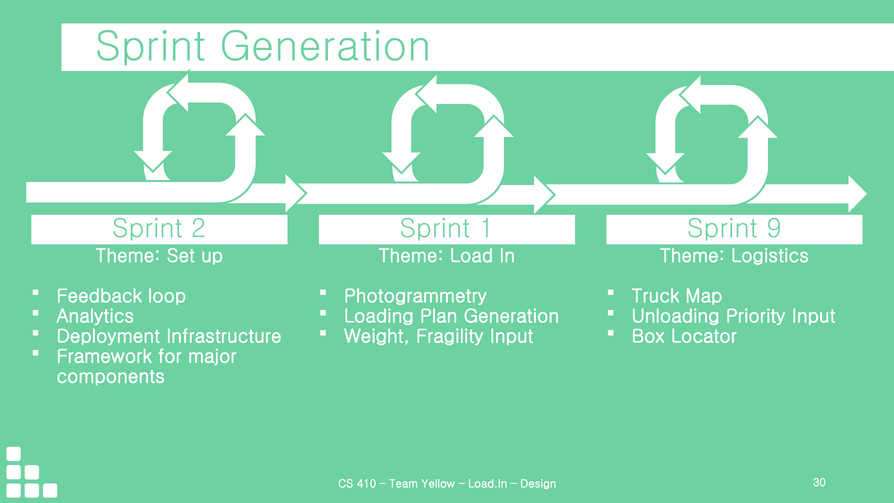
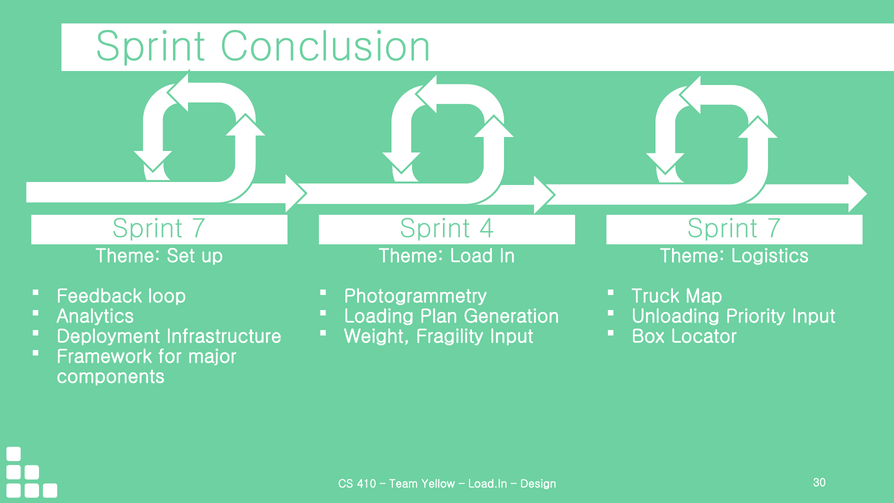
Sprint Generation: Generation -> Conclusion (326, 47)
2: 2 -> 7 (199, 229)
1: 1 -> 4 (487, 229)
9: 9 -> 7 (774, 229)
